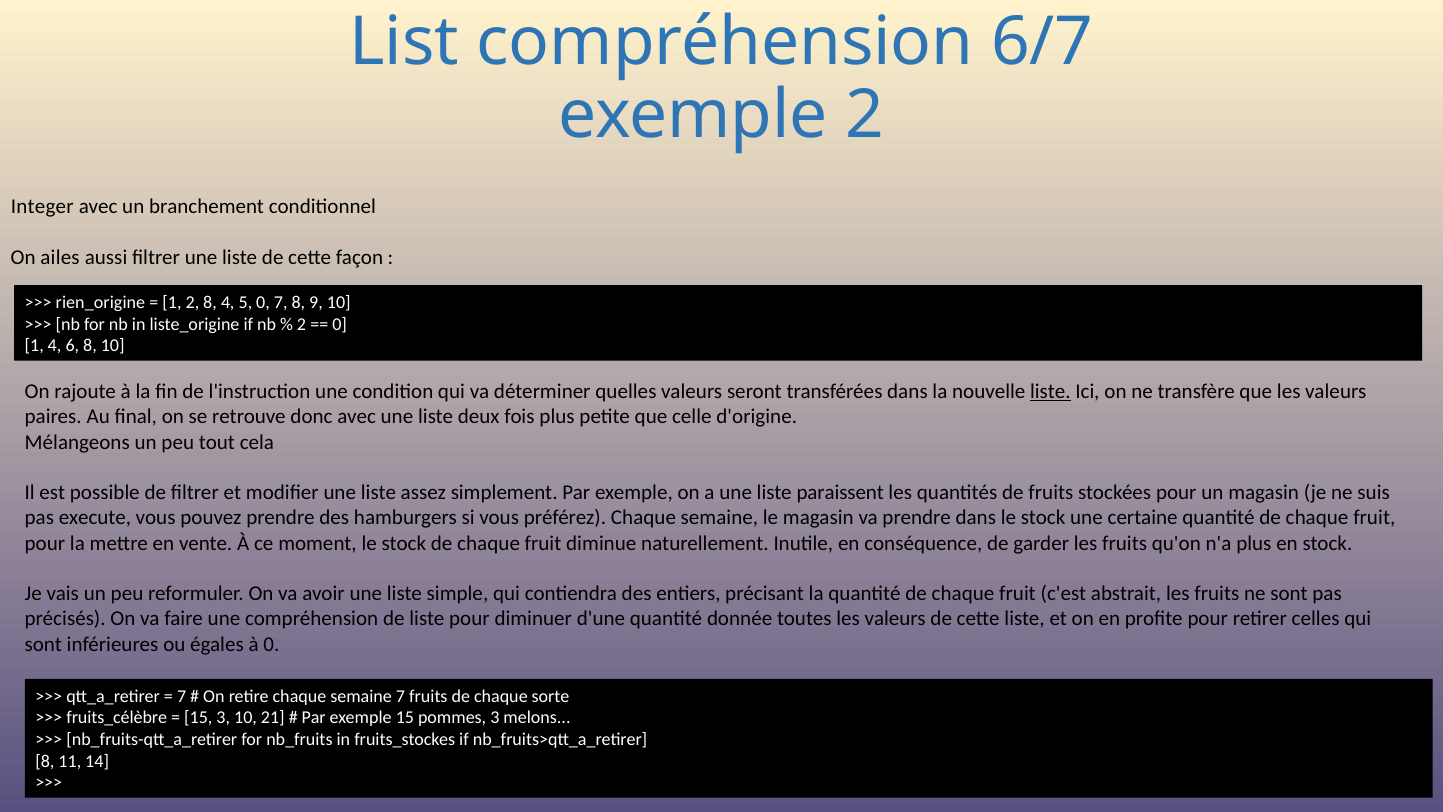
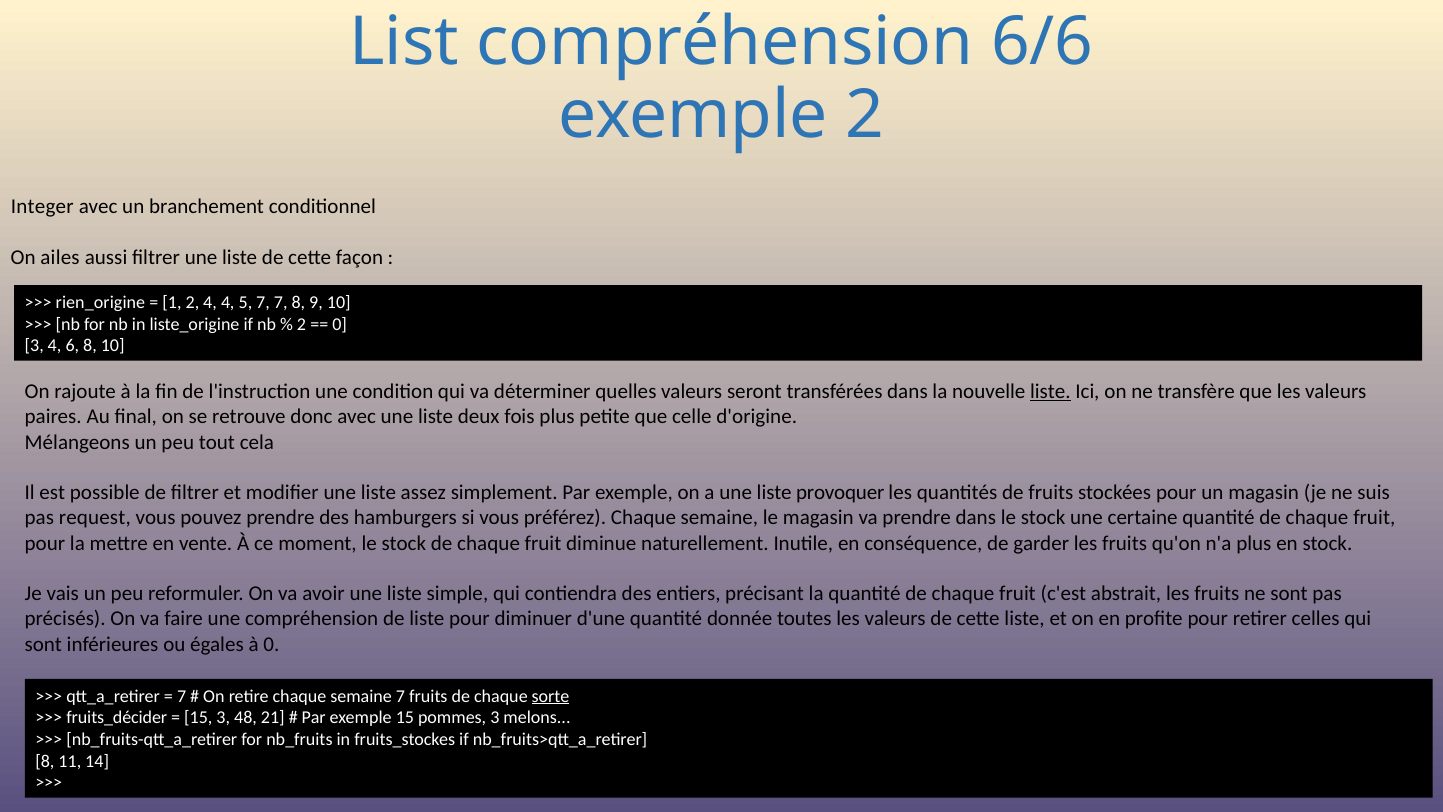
6/7: 6/7 -> 6/6 (1042, 42)
2 8: 8 -> 4 (210, 302)
5 0: 0 -> 7 (263, 302)
1: 1 -> 3 (34, 346)
paraissent: paraissent -> provoquer (840, 492)
execute: execute -> request (95, 518)
sorte underline: none -> present (551, 696)
fruits_célèbre: fruits_célèbre -> fruits_décider (117, 718)
3 10: 10 -> 48 (246, 718)
